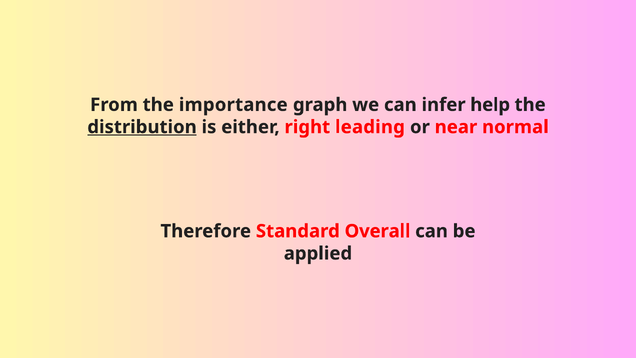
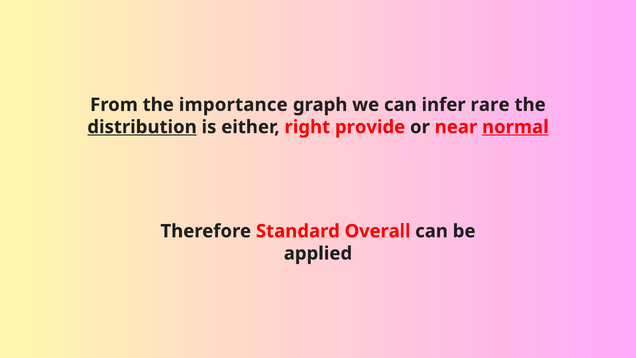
help: help -> rare (490, 105)
leading: leading -> provide (370, 127)
normal underline: none -> present (515, 127)
